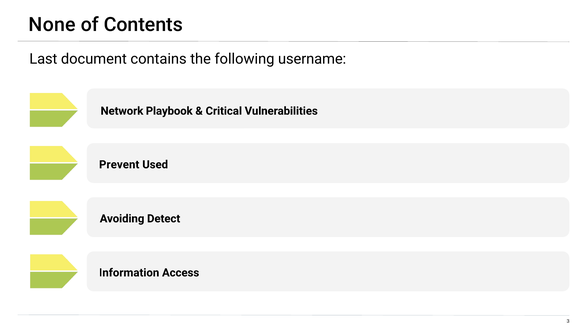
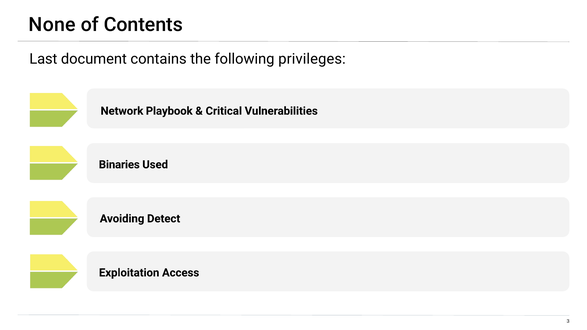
username: username -> privileges (312, 59)
Prevent: Prevent -> Binaries (119, 165)
Information: Information -> Exploitation (129, 273)
